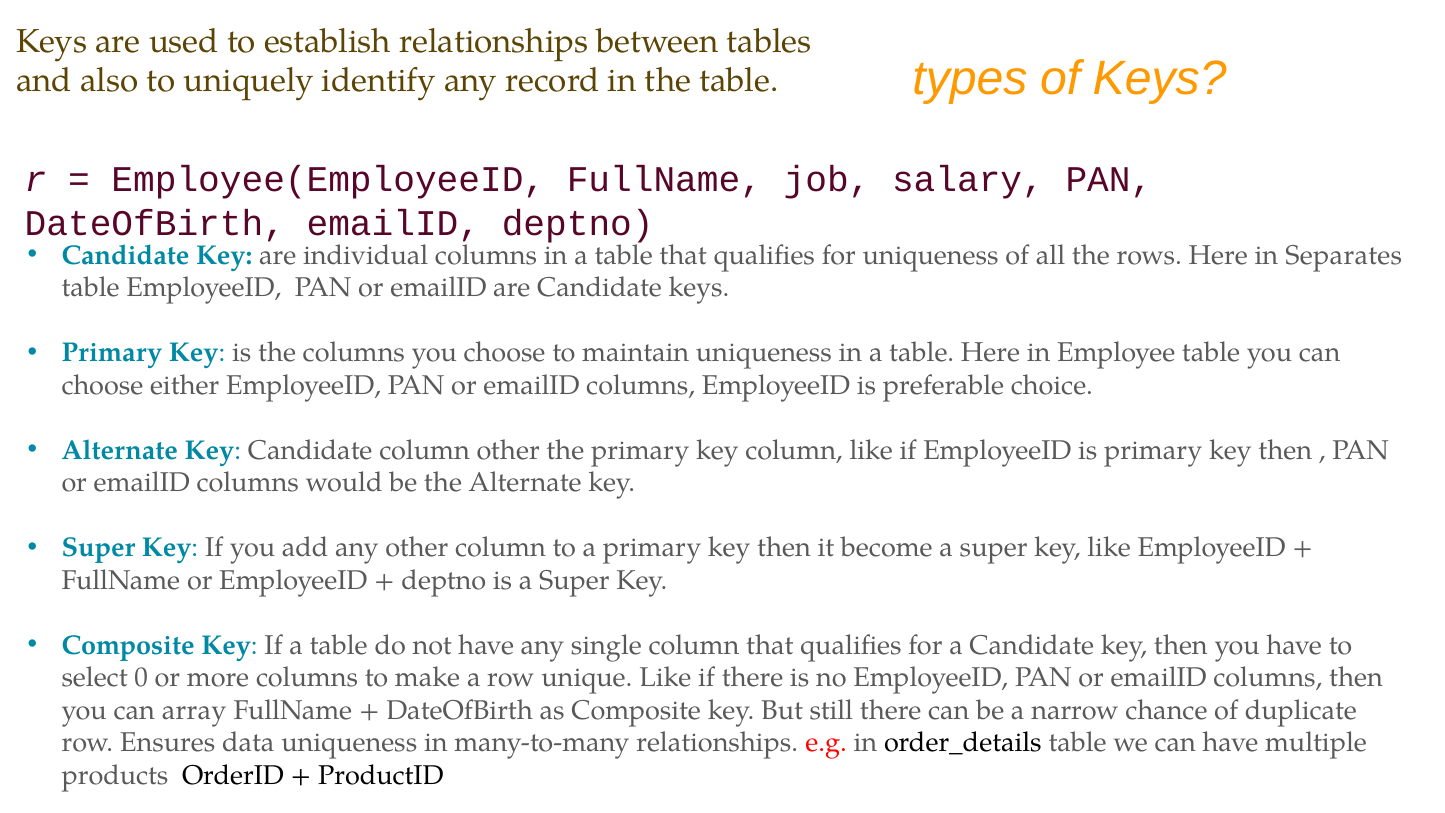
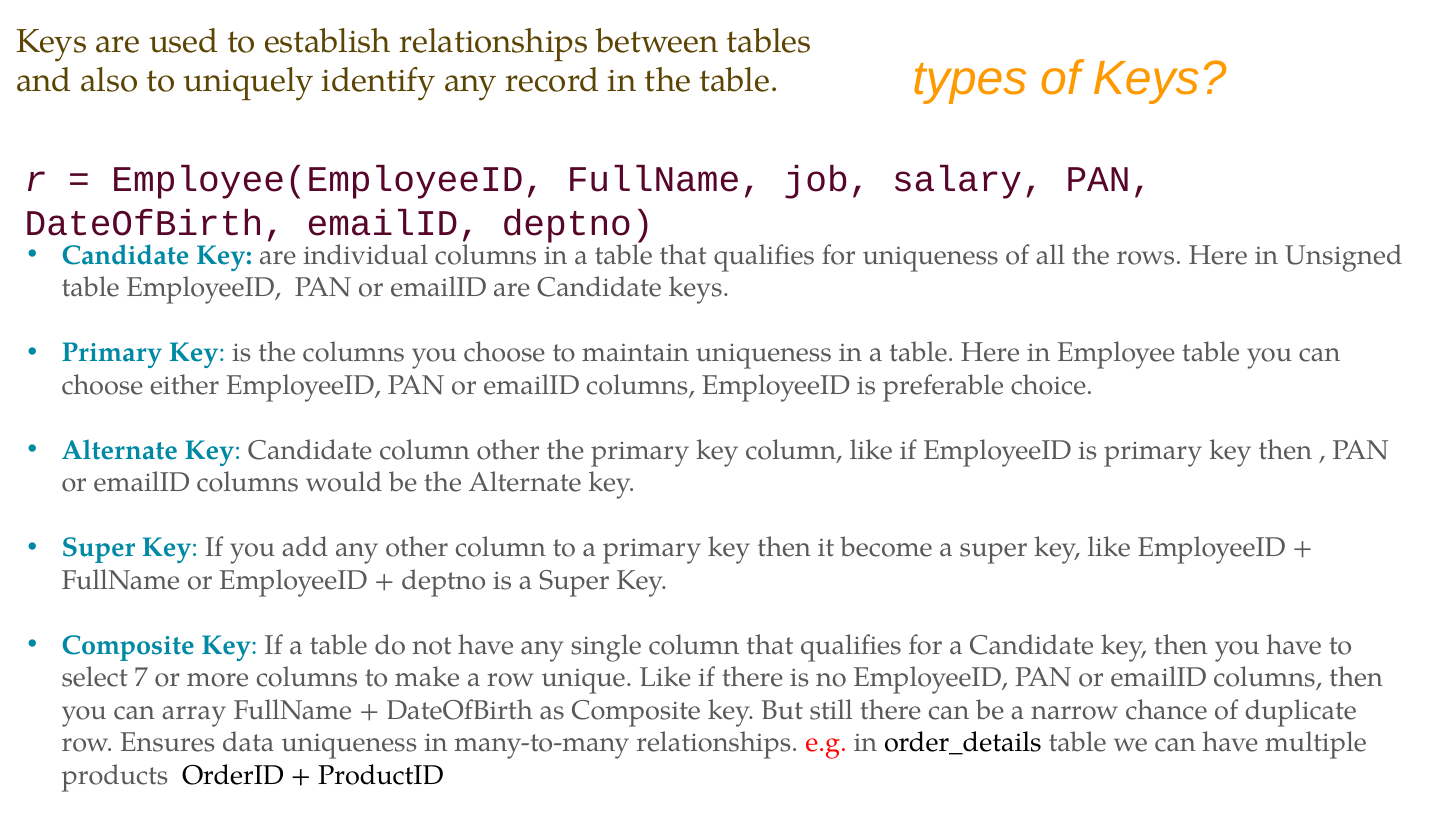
Separates: Separates -> Unsigned (1344, 255)
0: 0 -> 7 (141, 678)
